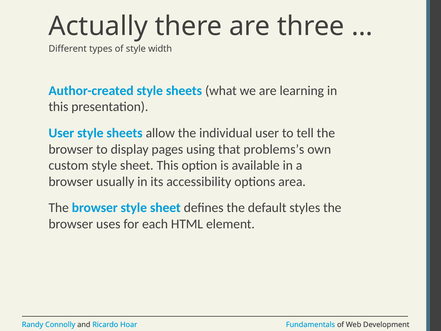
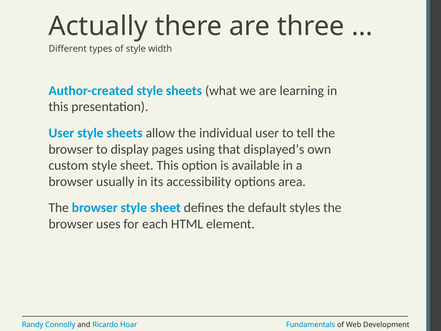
problems’s: problems’s -> displayed’s (274, 149)
